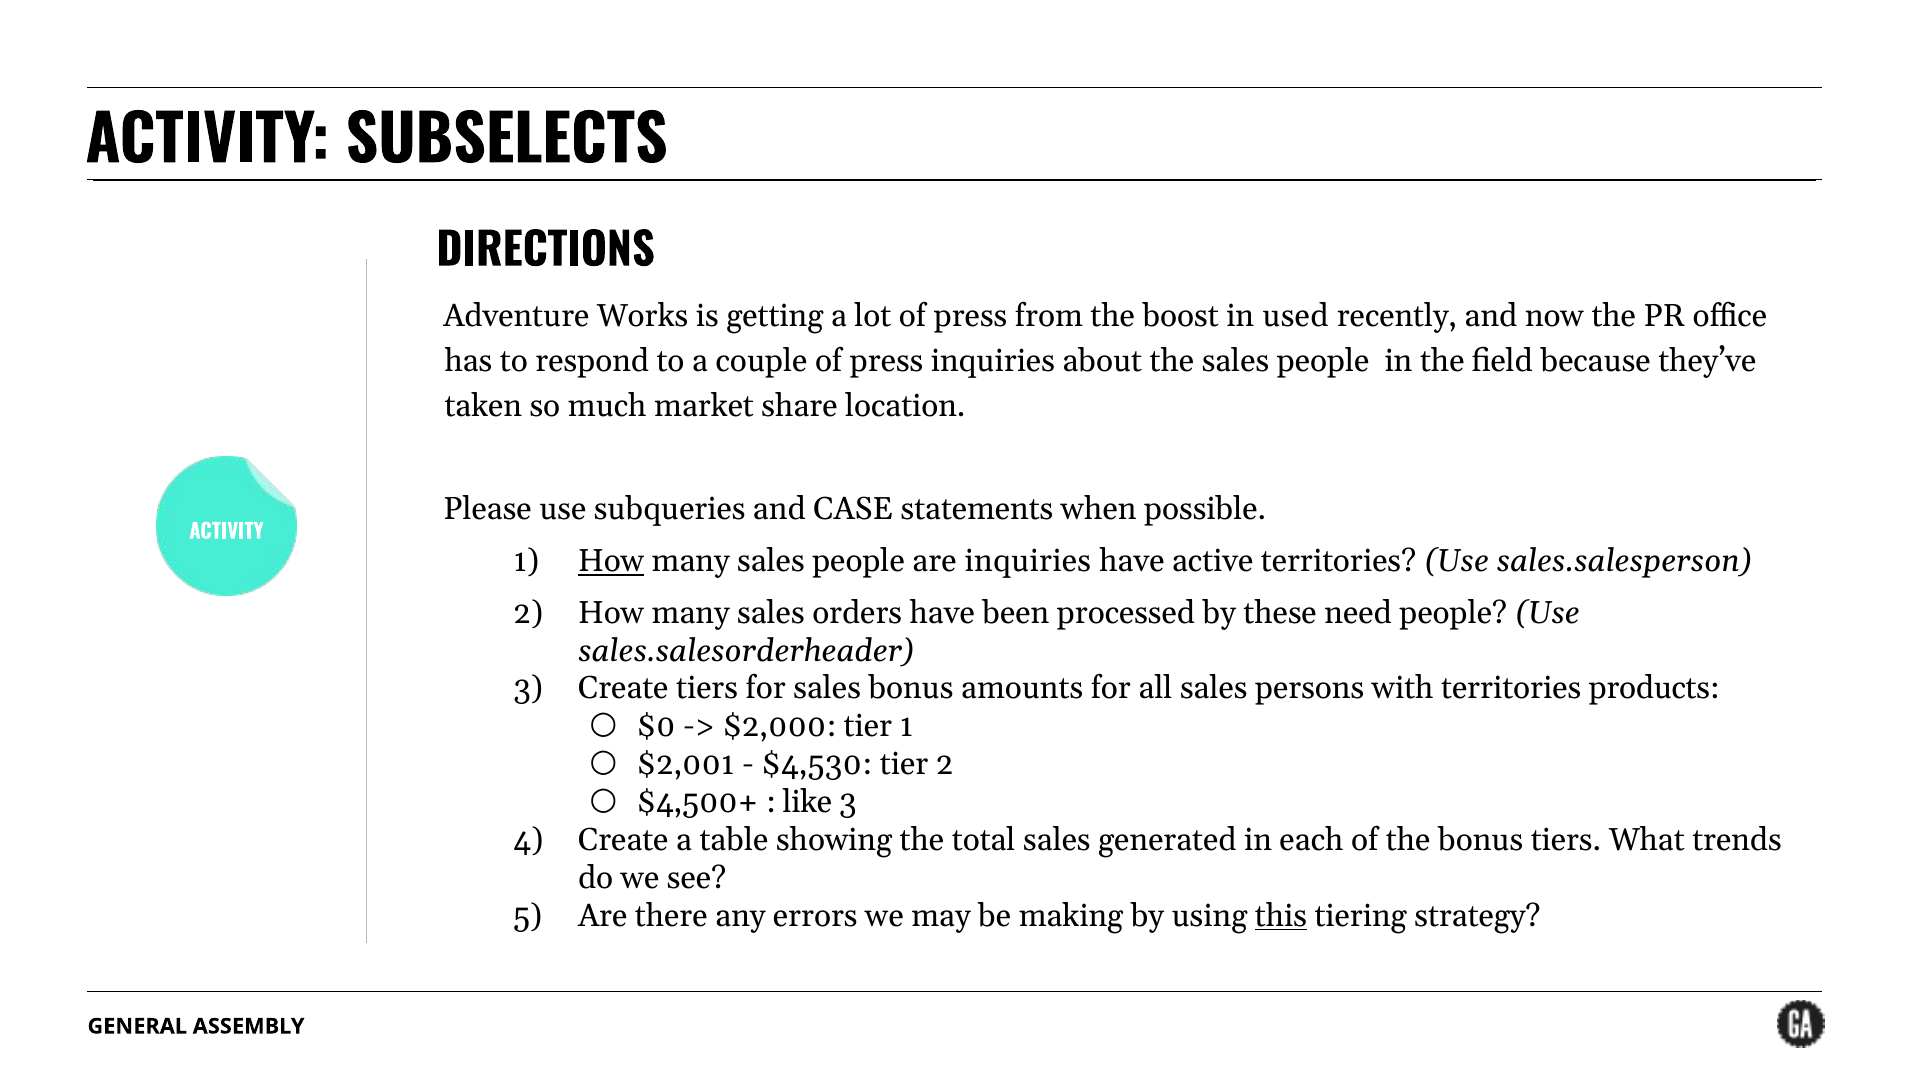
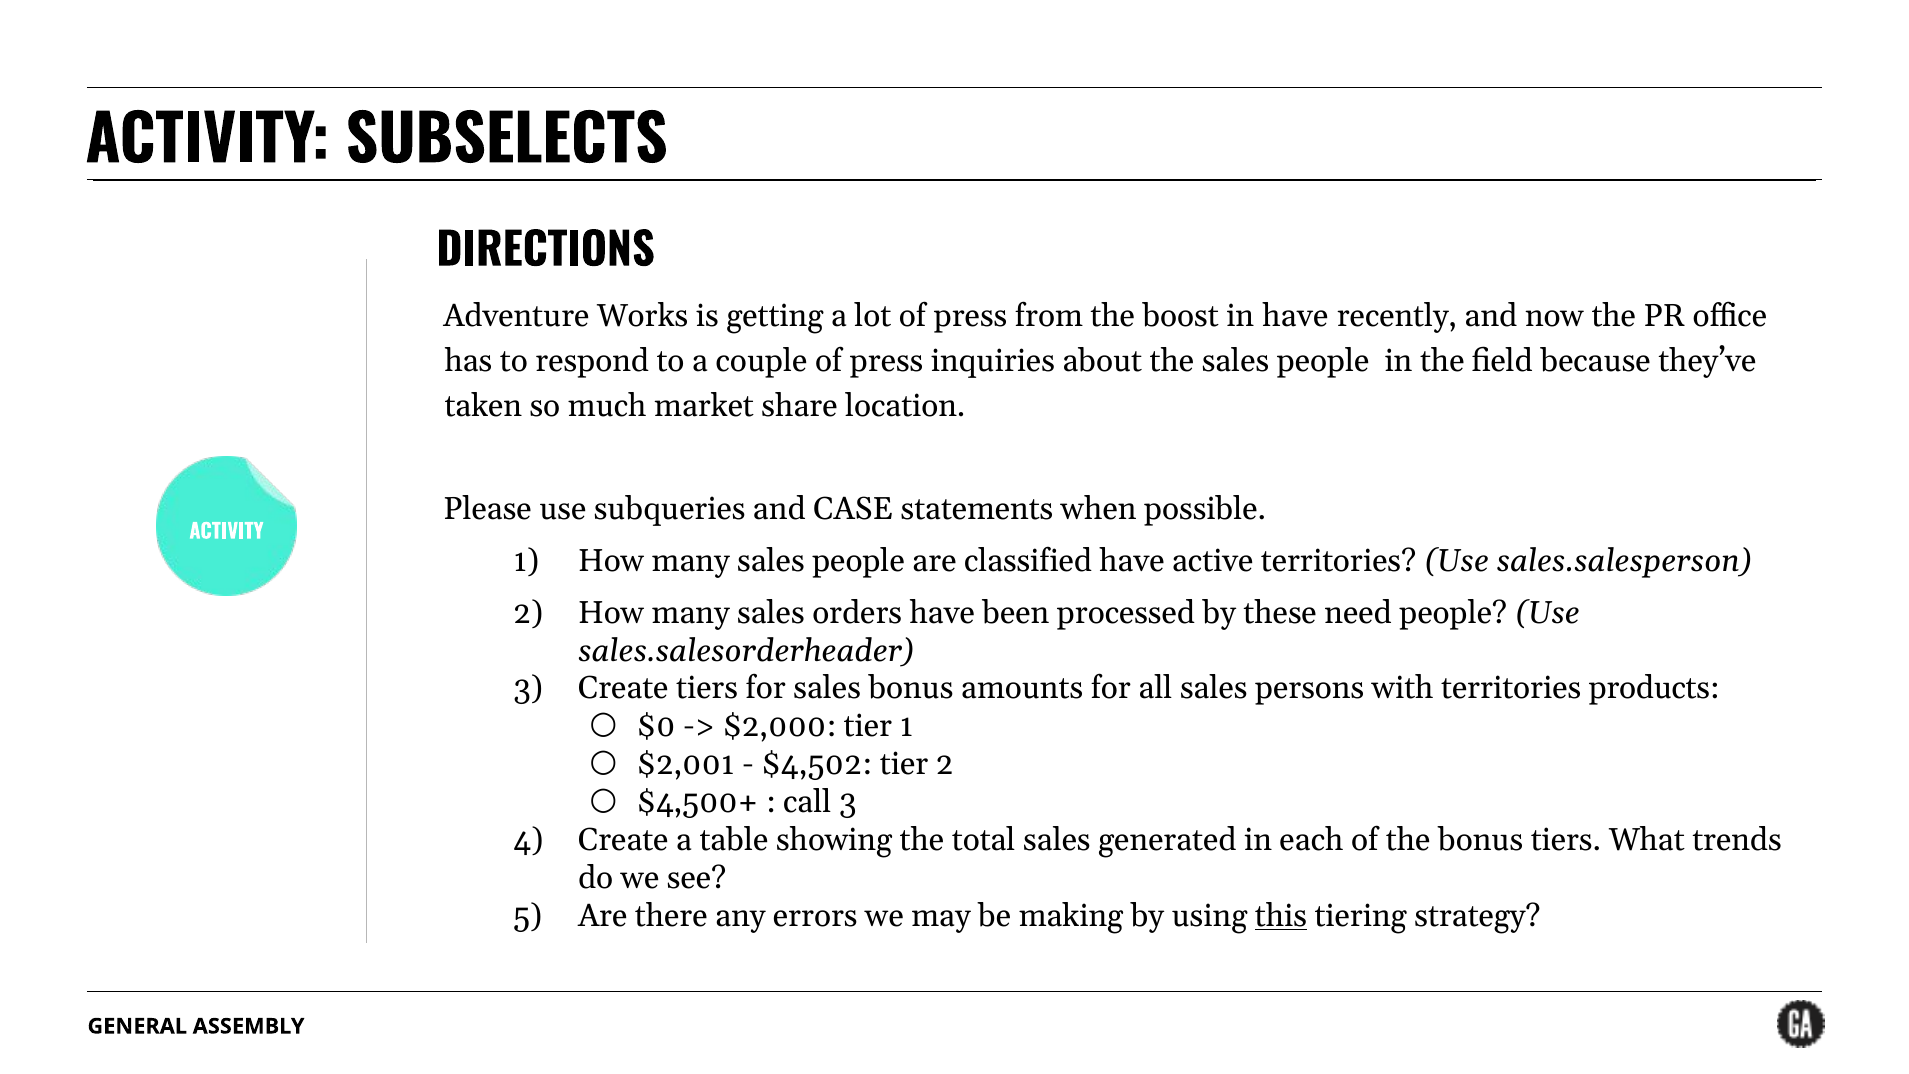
in used: used -> have (1295, 316)
How underline: present -> none (611, 561)
are inquiries: inquiries -> classified (1028, 561)
$4,530: $4,530 -> $4,502 (817, 764)
like: like -> call (807, 802)
